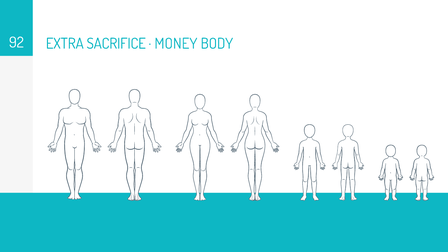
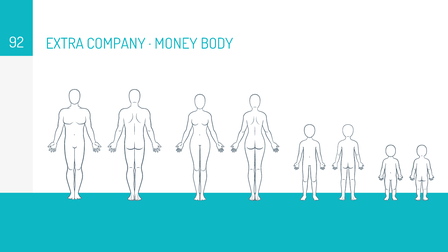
SACRIFICE: SACRIFICE -> COMPANY (116, 44)
